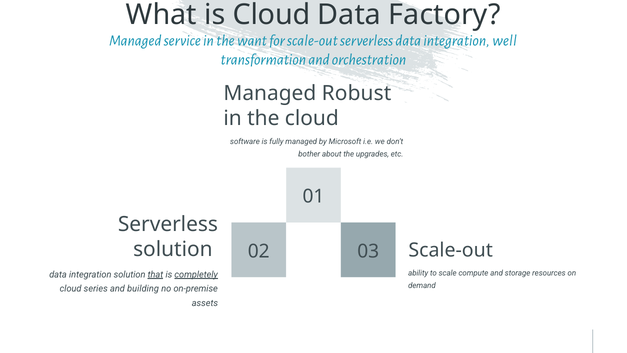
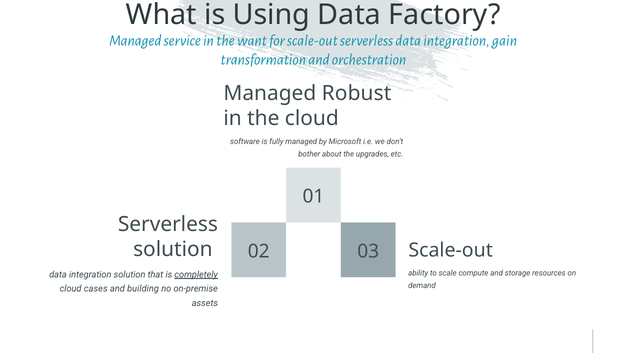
is Cloud: Cloud -> Using (271, 15)
well: well -> gain (505, 41)
that underline: present -> none (155, 274)
series: series -> cases (96, 289)
